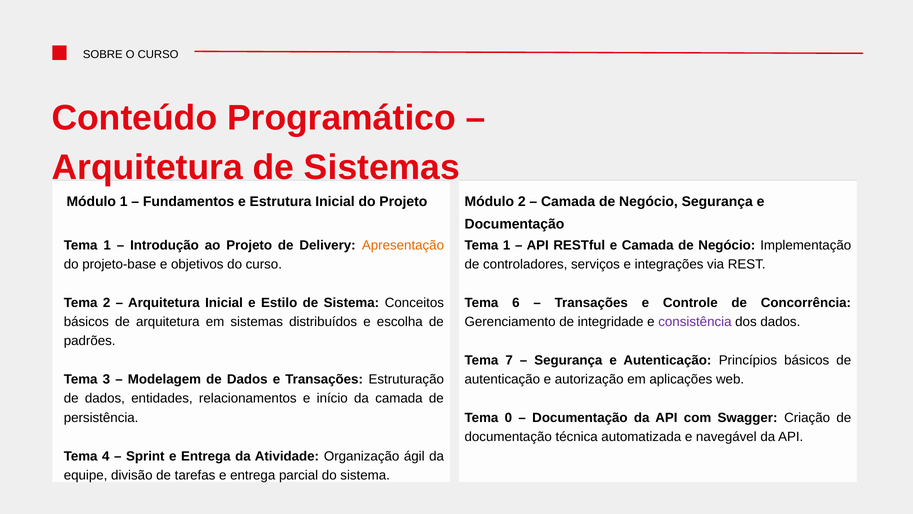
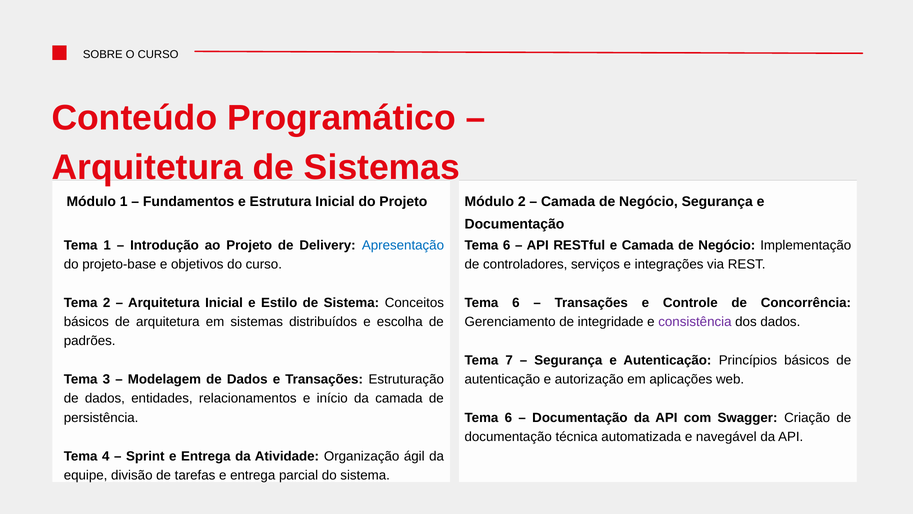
Apresentação colour: orange -> blue (403, 245)
1: 1 -> 6 (507, 245)
0: 0 -> 6 (508, 417)
